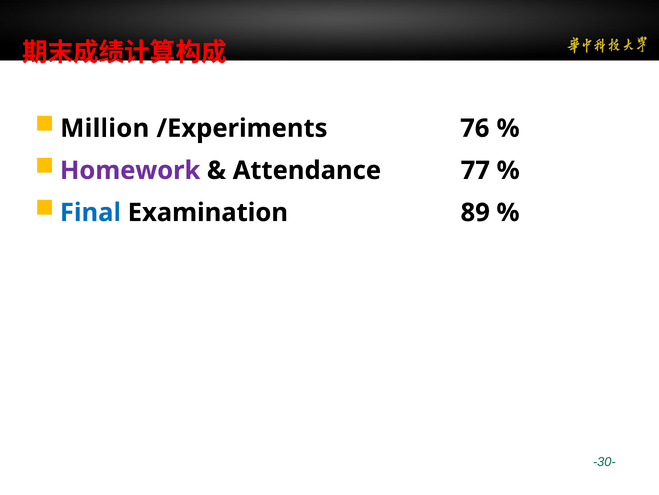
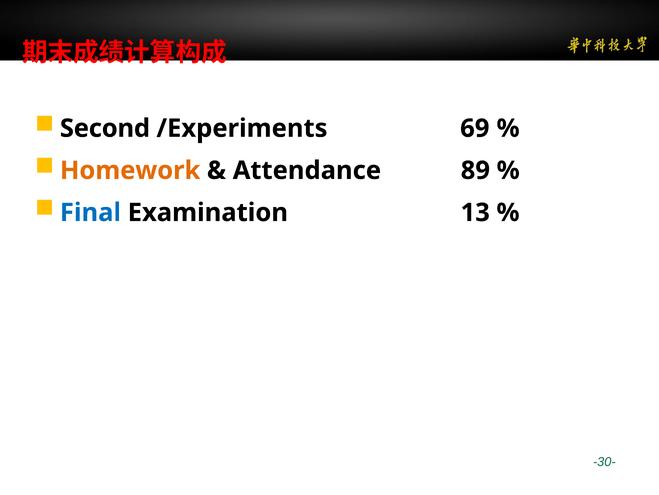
Million: Million -> Second (105, 128)
76: 76 -> 69 (475, 128)
Homework colour: purple -> orange (130, 170)
77: 77 -> 89 (475, 170)
89: 89 -> 13 (475, 212)
